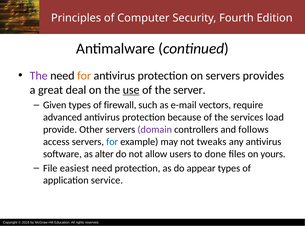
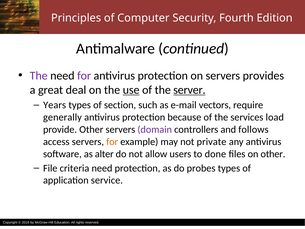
for colour: orange -> purple (84, 76)
server underline: none -> present (189, 90)
Given: Given -> Years (55, 105)
firewall: firewall -> section (120, 105)
advanced: advanced -> generally (62, 117)
for colour: blue -> orange (112, 142)
tweaks: tweaks -> private (212, 142)
on yours: yours -> other (273, 154)
easiest: easiest -> criteria (75, 168)
appear: appear -> probes (201, 168)
